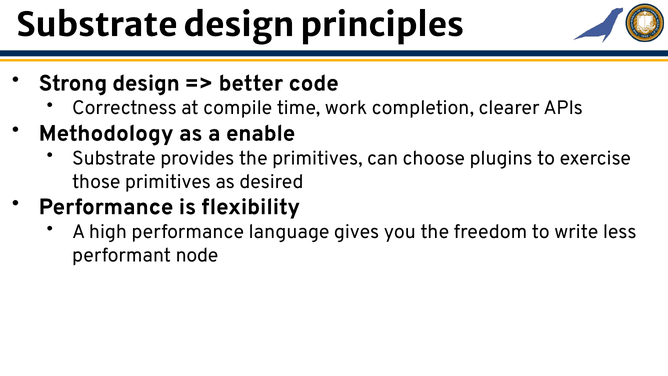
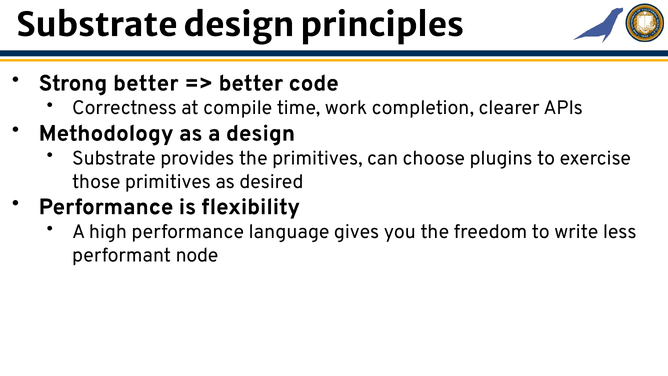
Strong design: design -> better (146, 83)
a enable: enable -> design (261, 133)
